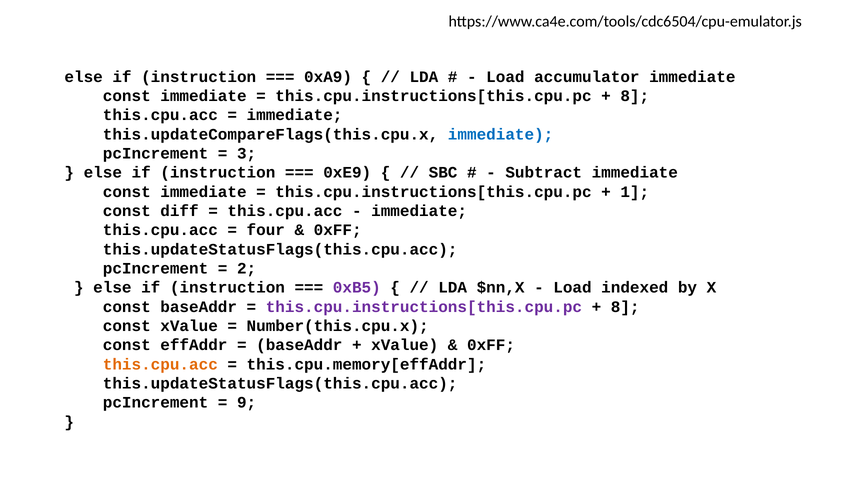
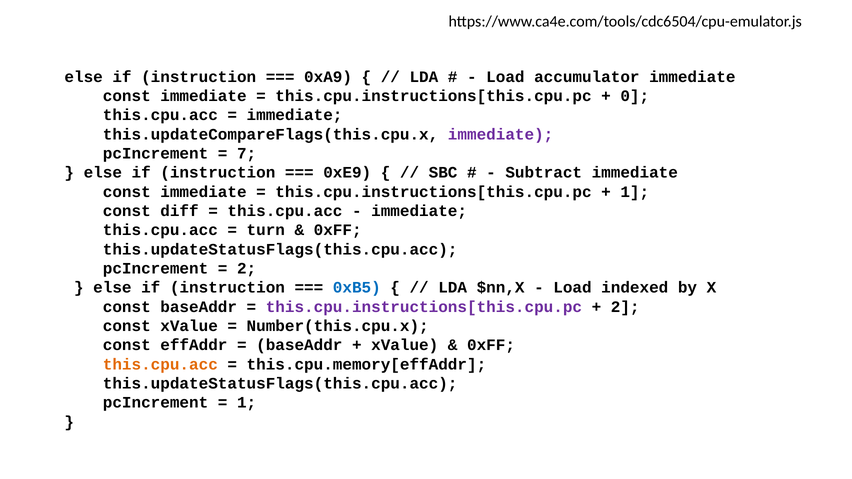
8: 8 -> 0 (635, 96)
immediate colour: blue -> purple (501, 134)
3: 3 -> 7 (247, 154)
four: four -> turn (266, 230)
0xB5 colour: purple -> blue (357, 288)
8: 8 -> 2 (625, 307)
9: 9 -> 1 (247, 403)
